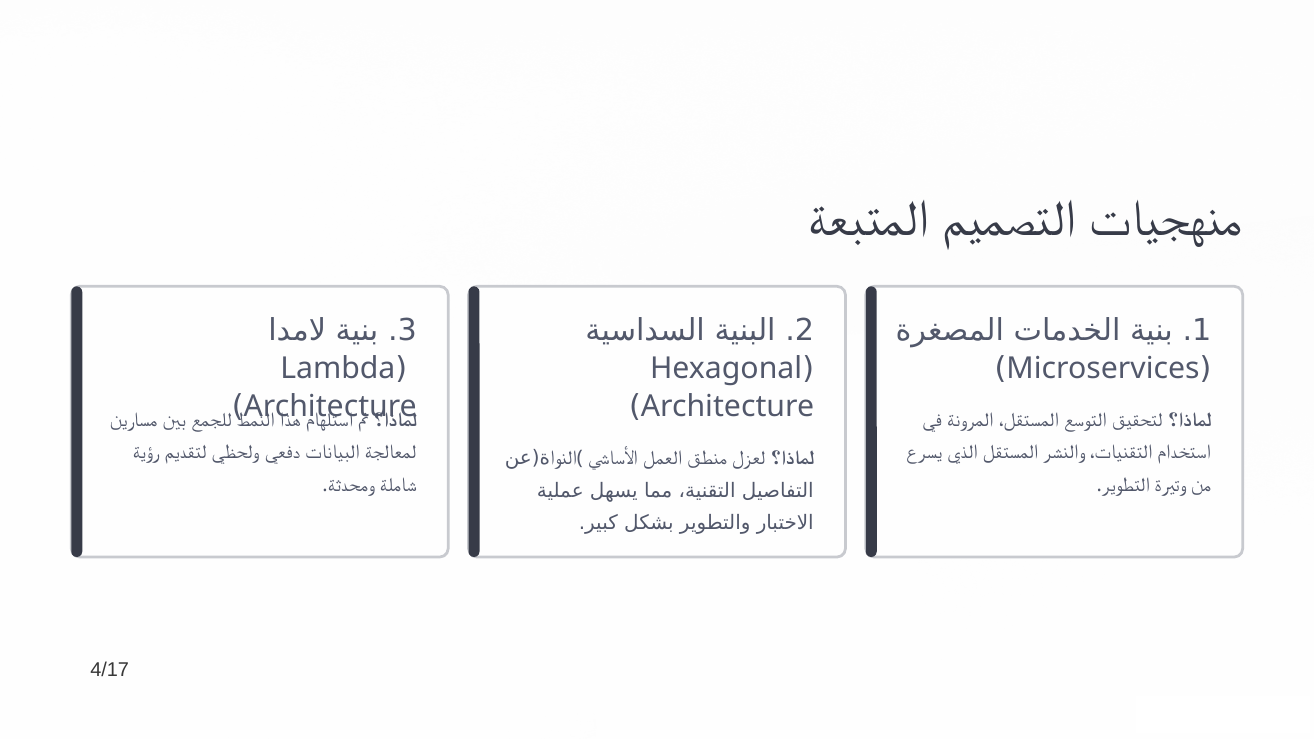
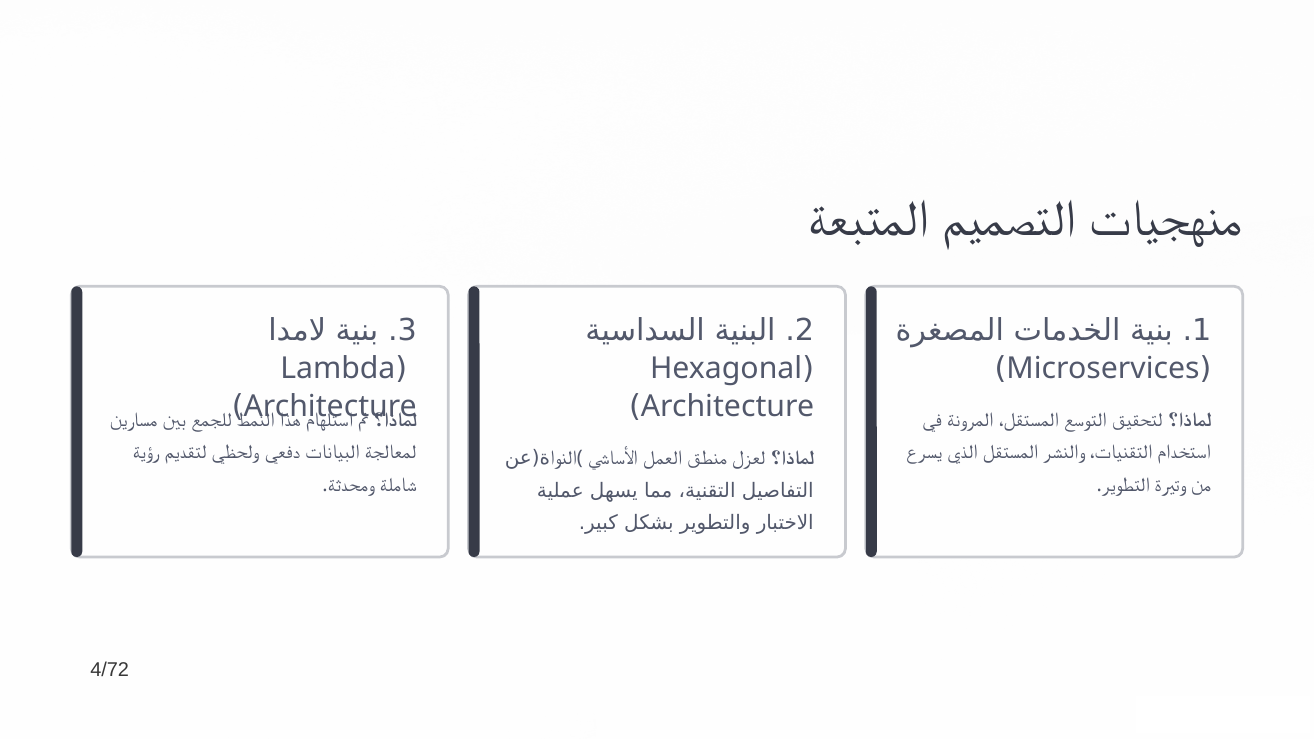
4/17: 4/17 -> 4/72 (110, 670)
